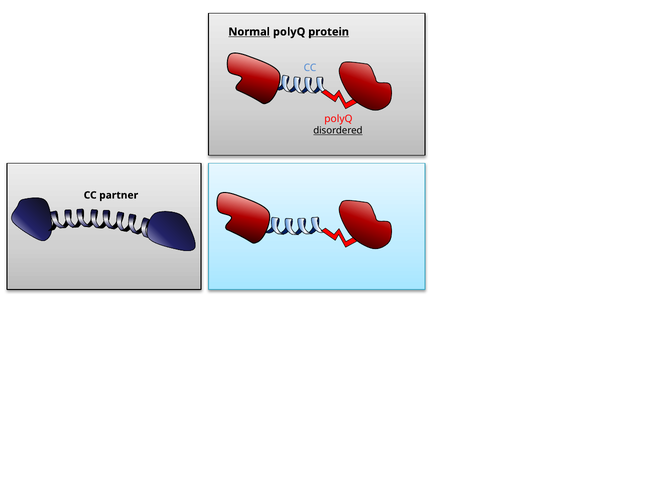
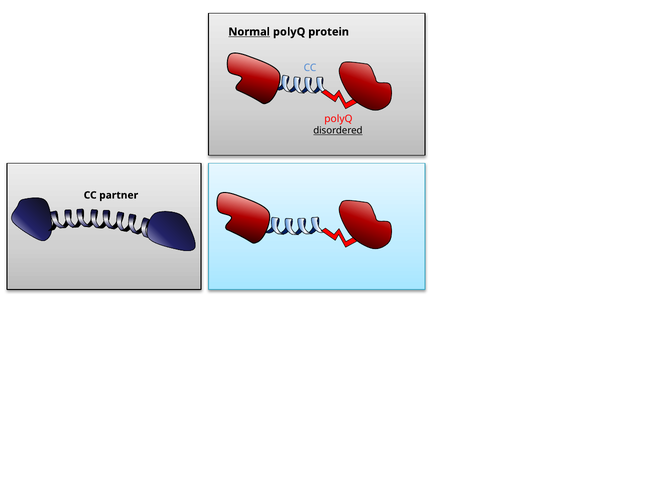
protein underline: present -> none (329, 32)
